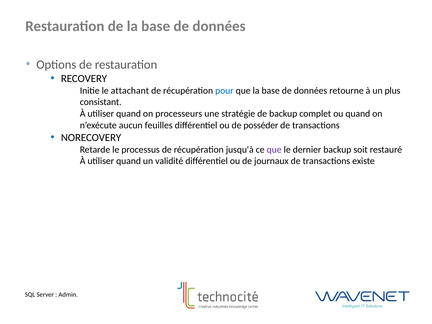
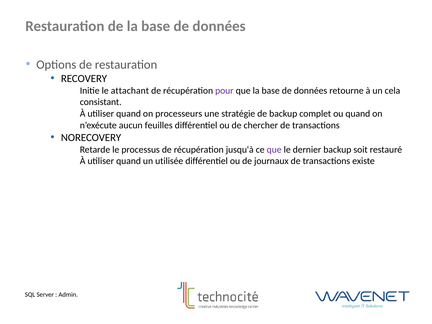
pour colour: blue -> purple (224, 91)
plus: plus -> cela (392, 91)
posséder: posséder -> chercher (261, 125)
validité: validité -> utilisée (169, 161)
